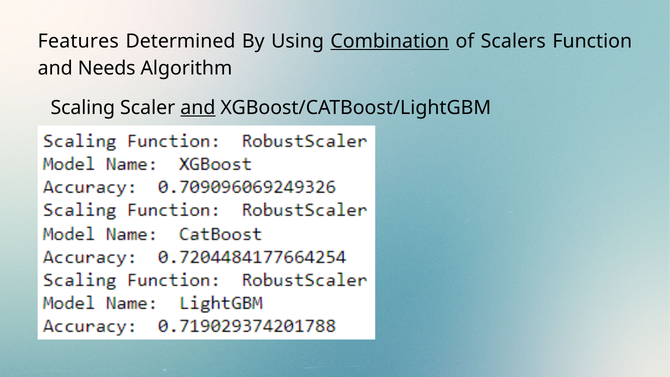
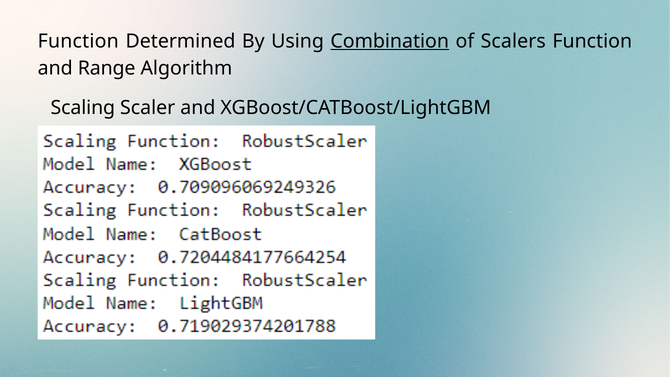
Features: Features -> Function (78, 41)
Needs: Needs -> Range (107, 68)
and underline: present -> none (198, 108)
